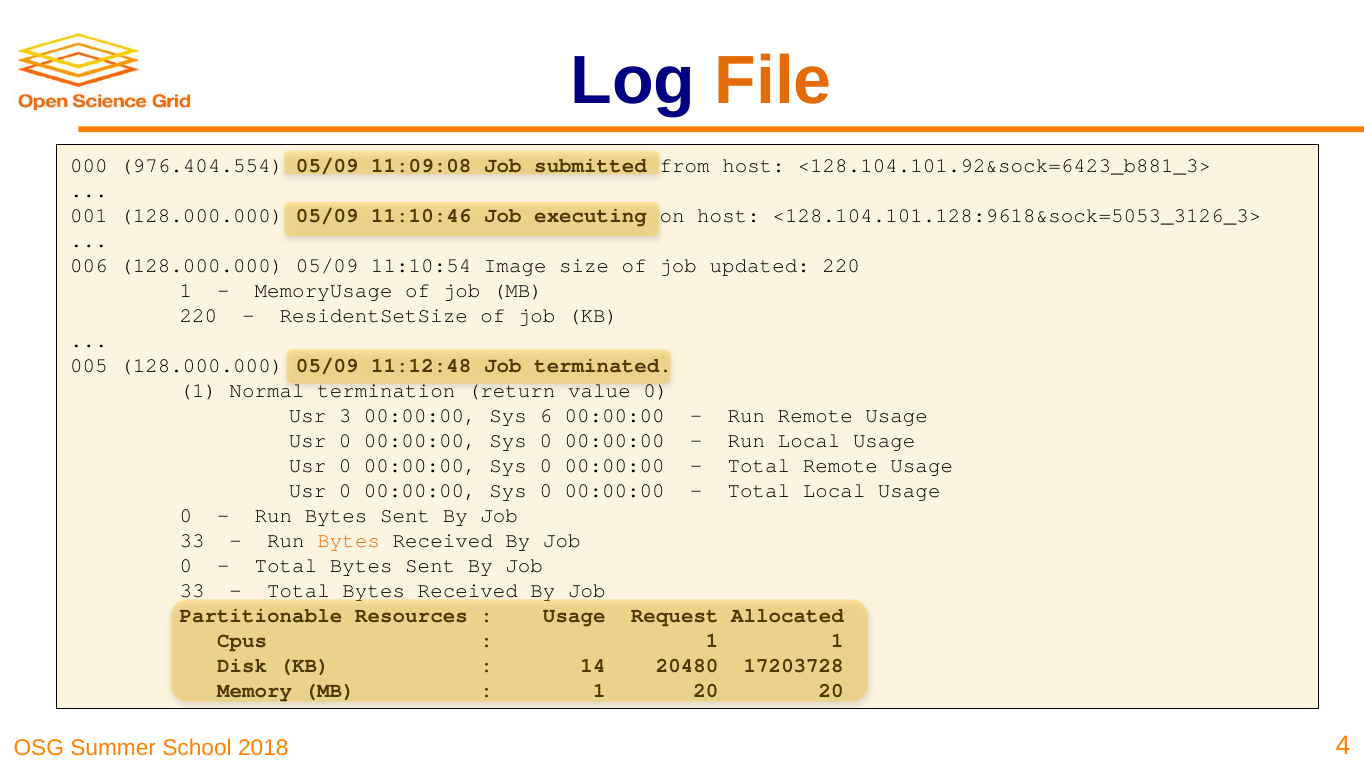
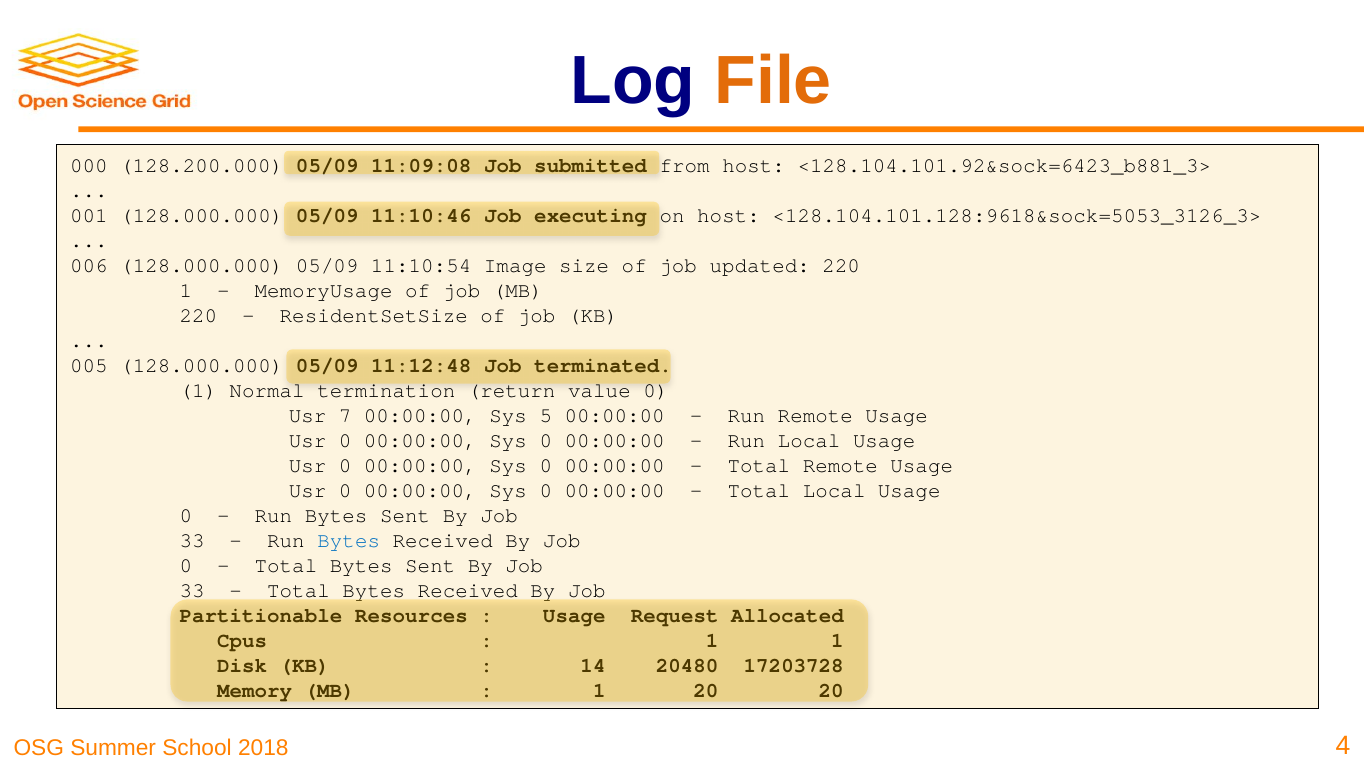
976.404.554: 976.404.554 -> 128.200.000 (202, 166)
3: 3 -> 7 (345, 416)
6: 6 -> 5 (546, 416)
Bytes colour: orange -> blue (349, 541)
